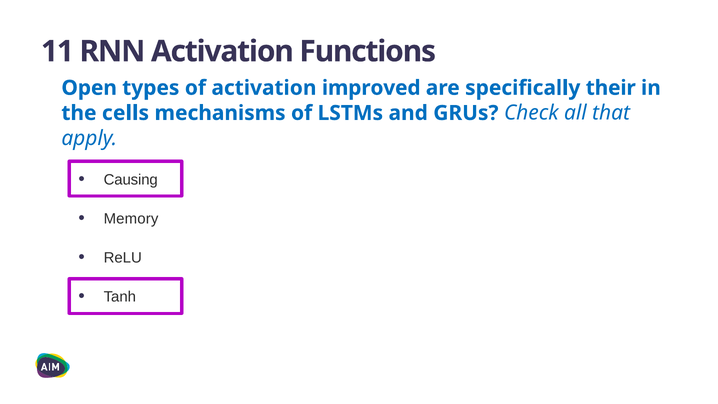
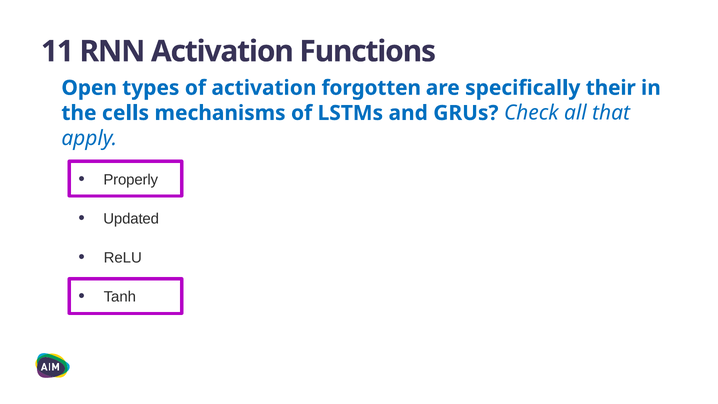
improved: improved -> forgotten (371, 88)
Causing: Causing -> Properly (131, 180)
Memory: Memory -> Updated (131, 219)
